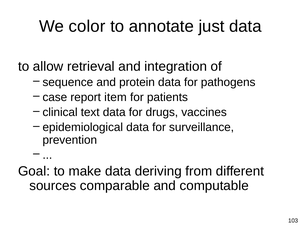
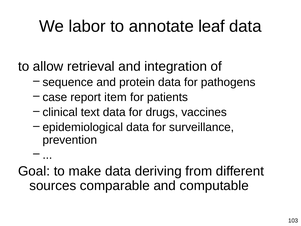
color: color -> labor (87, 26)
just: just -> leaf (212, 26)
